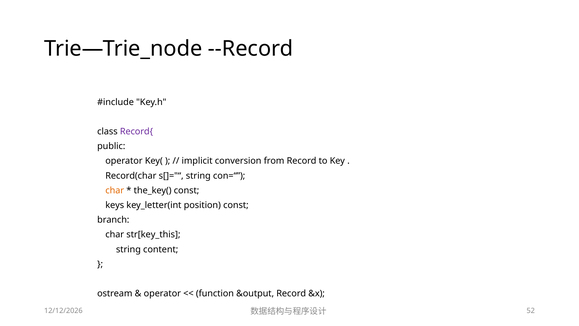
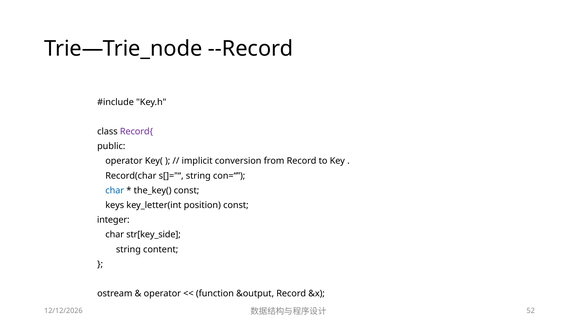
char colour: orange -> blue (115, 190)
branch: branch -> integer (113, 220)
str[key_this: str[key_this -> str[key_side (153, 234)
